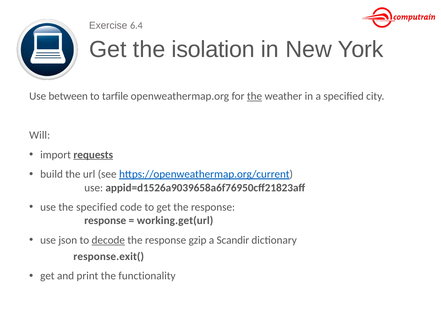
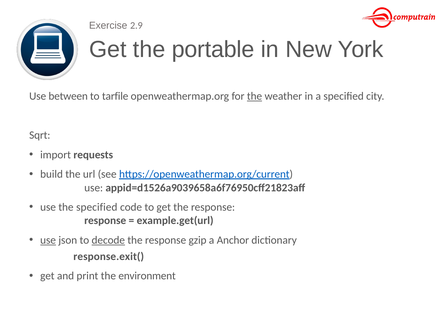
6.4: 6.4 -> 2.9 (136, 26)
isolation: isolation -> portable (213, 49)
Will: Will -> Sqrt (40, 135)
requests underline: present -> none (93, 155)
working.get(url: working.get(url -> example.get(url (175, 220)
use underline: none -> present (48, 240)
Scandir: Scandir -> Anchor (233, 240)
functionality: functionality -> environment (147, 276)
